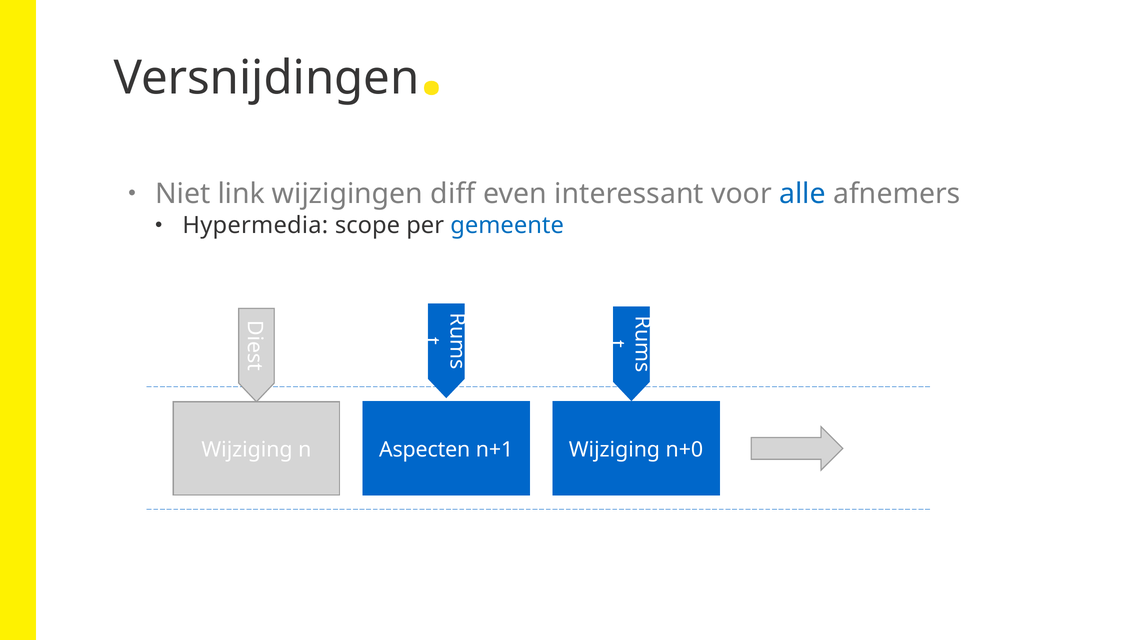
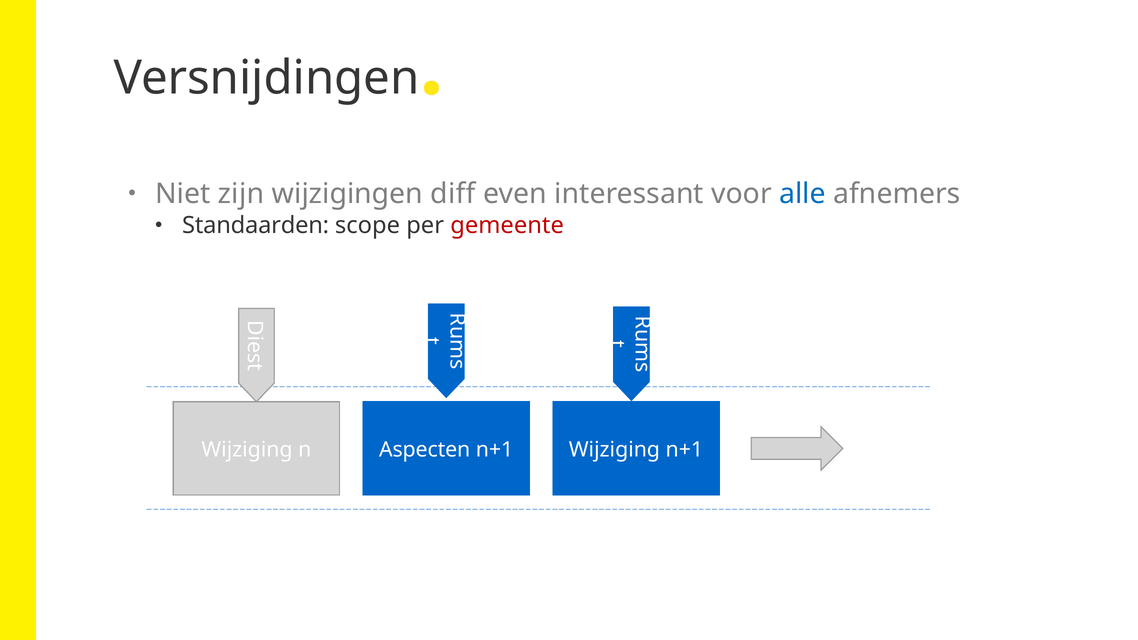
link: link -> zijn (241, 194)
Hypermedia: Hypermedia -> Standaarden (256, 226)
gemeente colour: blue -> red (507, 226)
Wijziging n+0: n+0 -> n+1 (684, 450)
